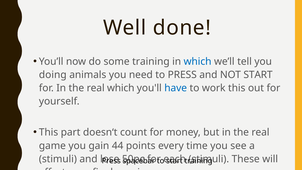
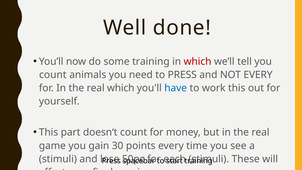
which colour: blue -> red (198, 61)
doing: doing -> count (53, 75)
NOT START: START -> EVERY (258, 75)
44: 44 -> 30 (118, 146)
